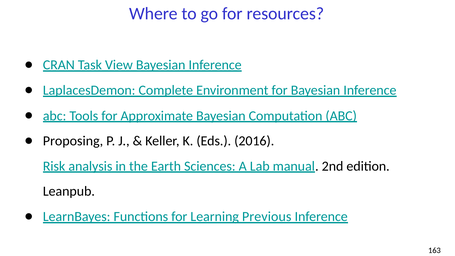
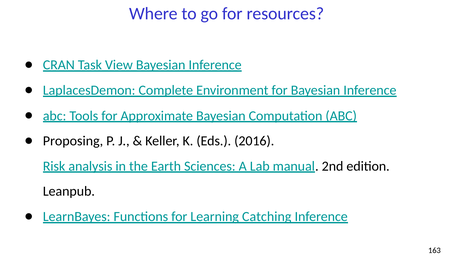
Previous: Previous -> Catching (267, 216)
